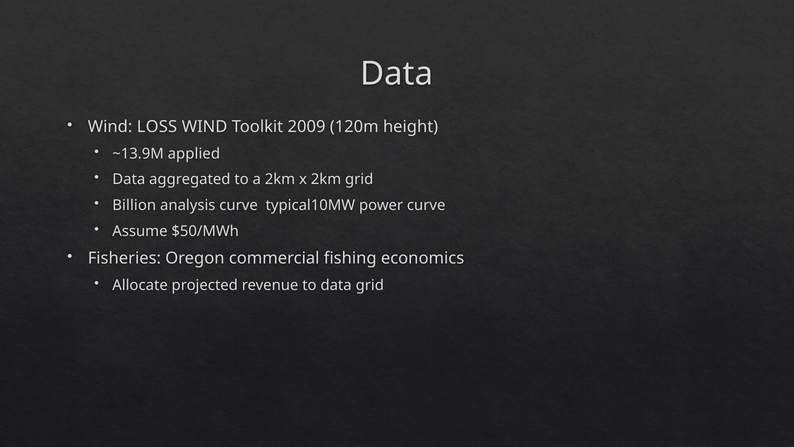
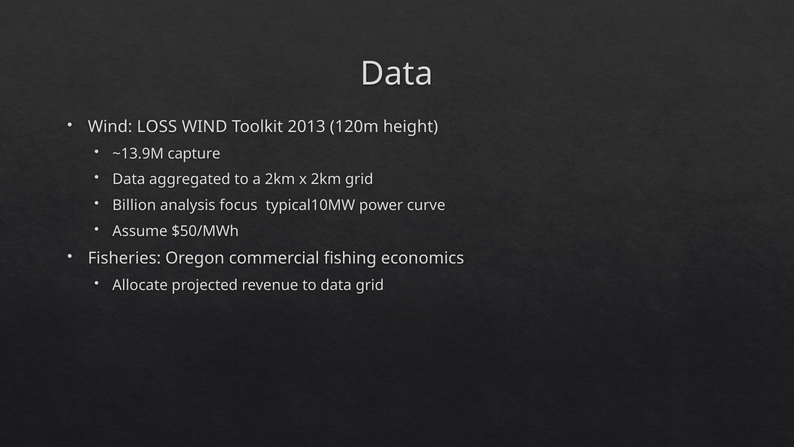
2009: 2009 -> 2013 (307, 127)
applied: applied -> capture (194, 154)
analysis curve: curve -> focus (239, 205)
